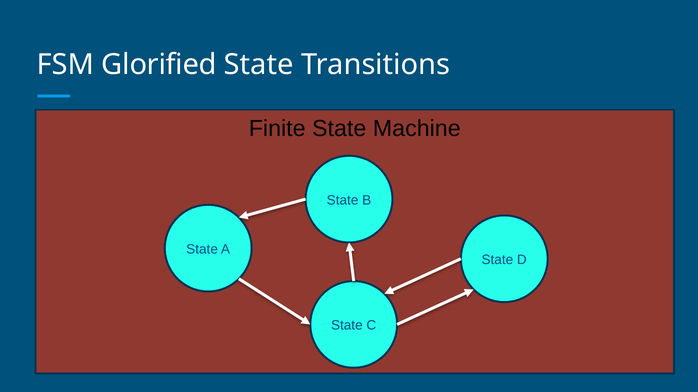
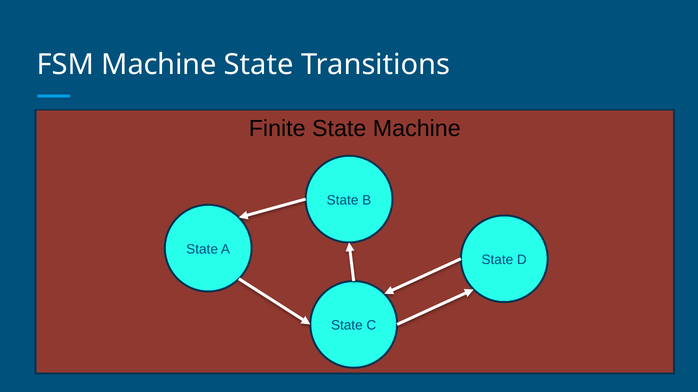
FSM Glorified: Glorified -> Machine (159, 65)
